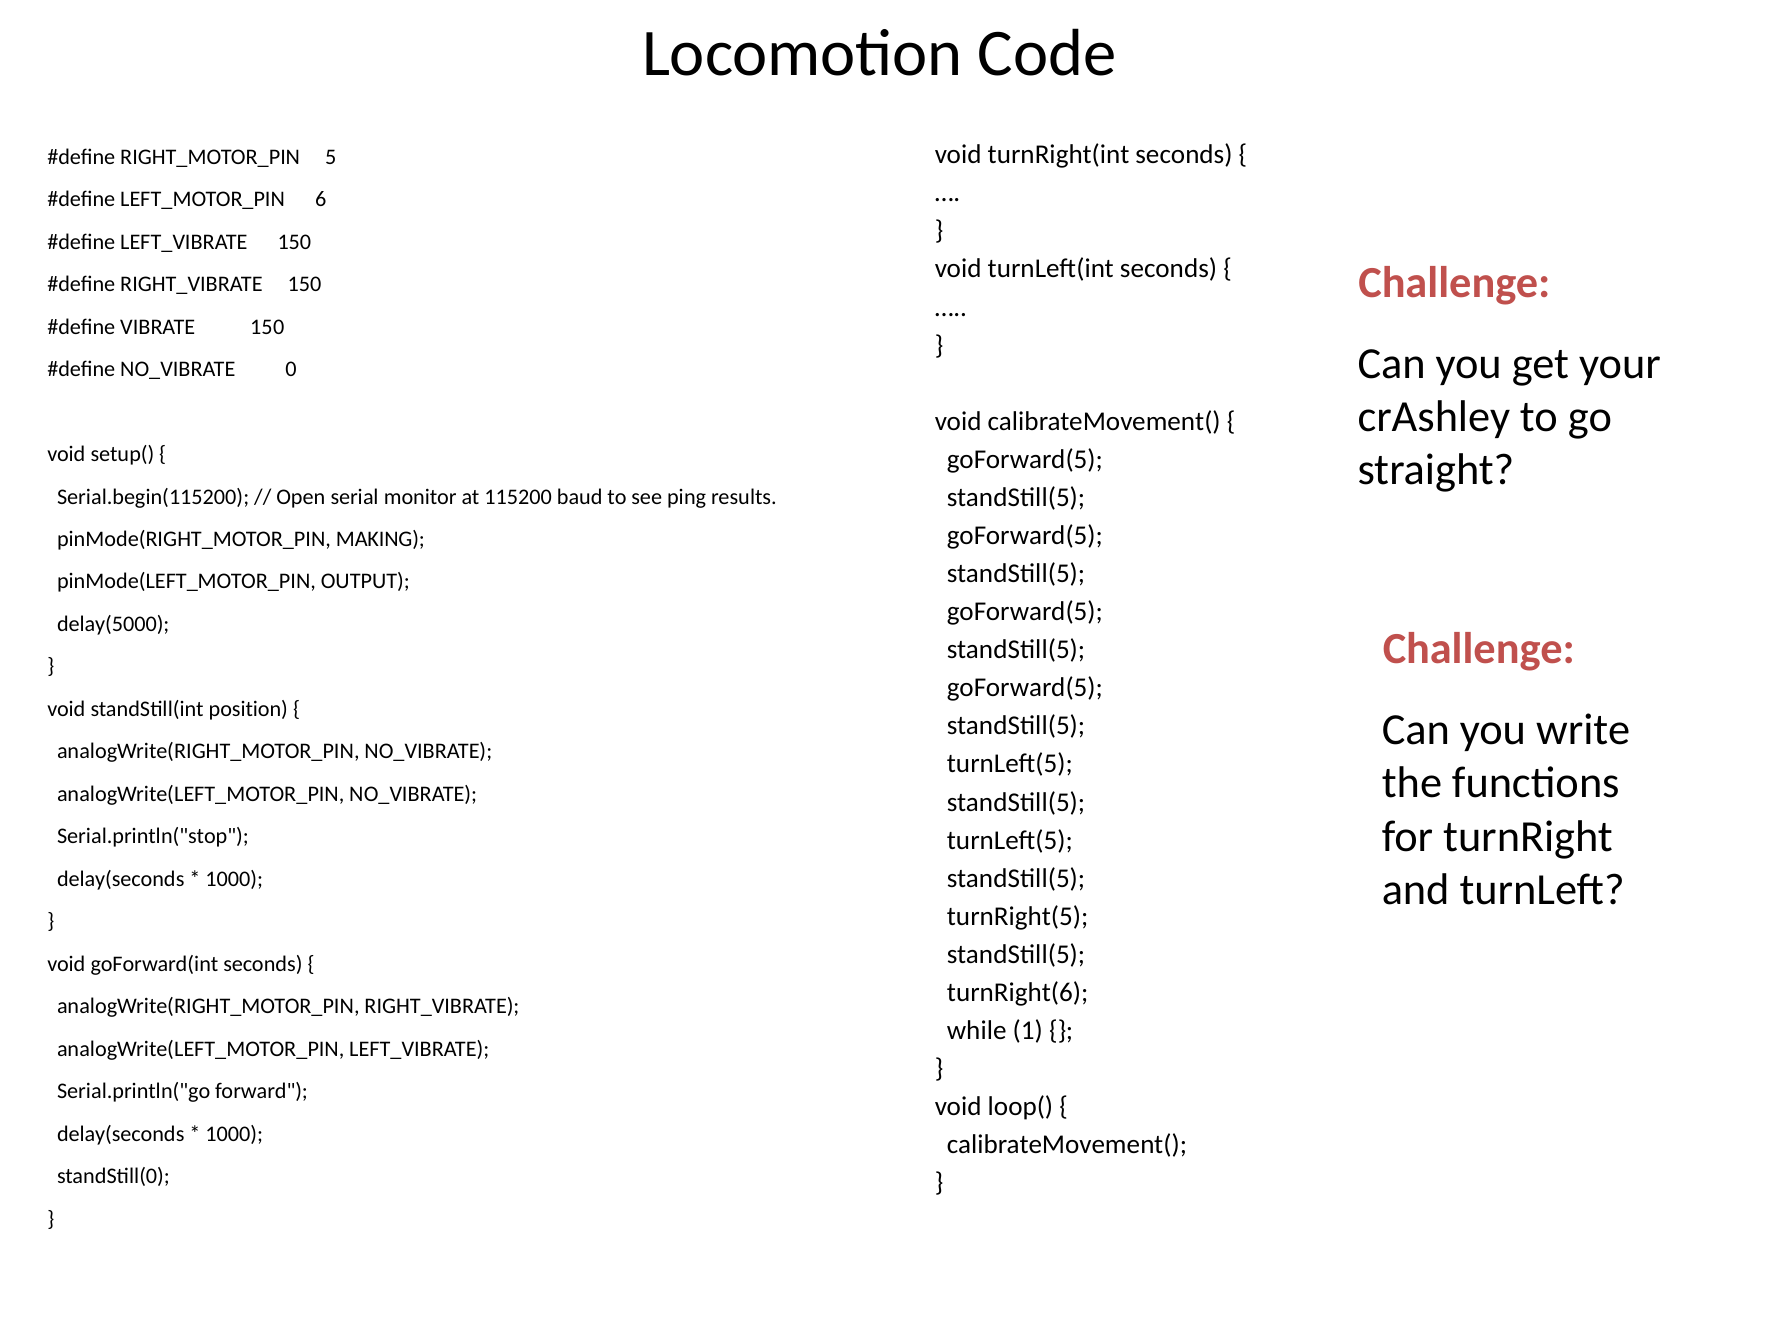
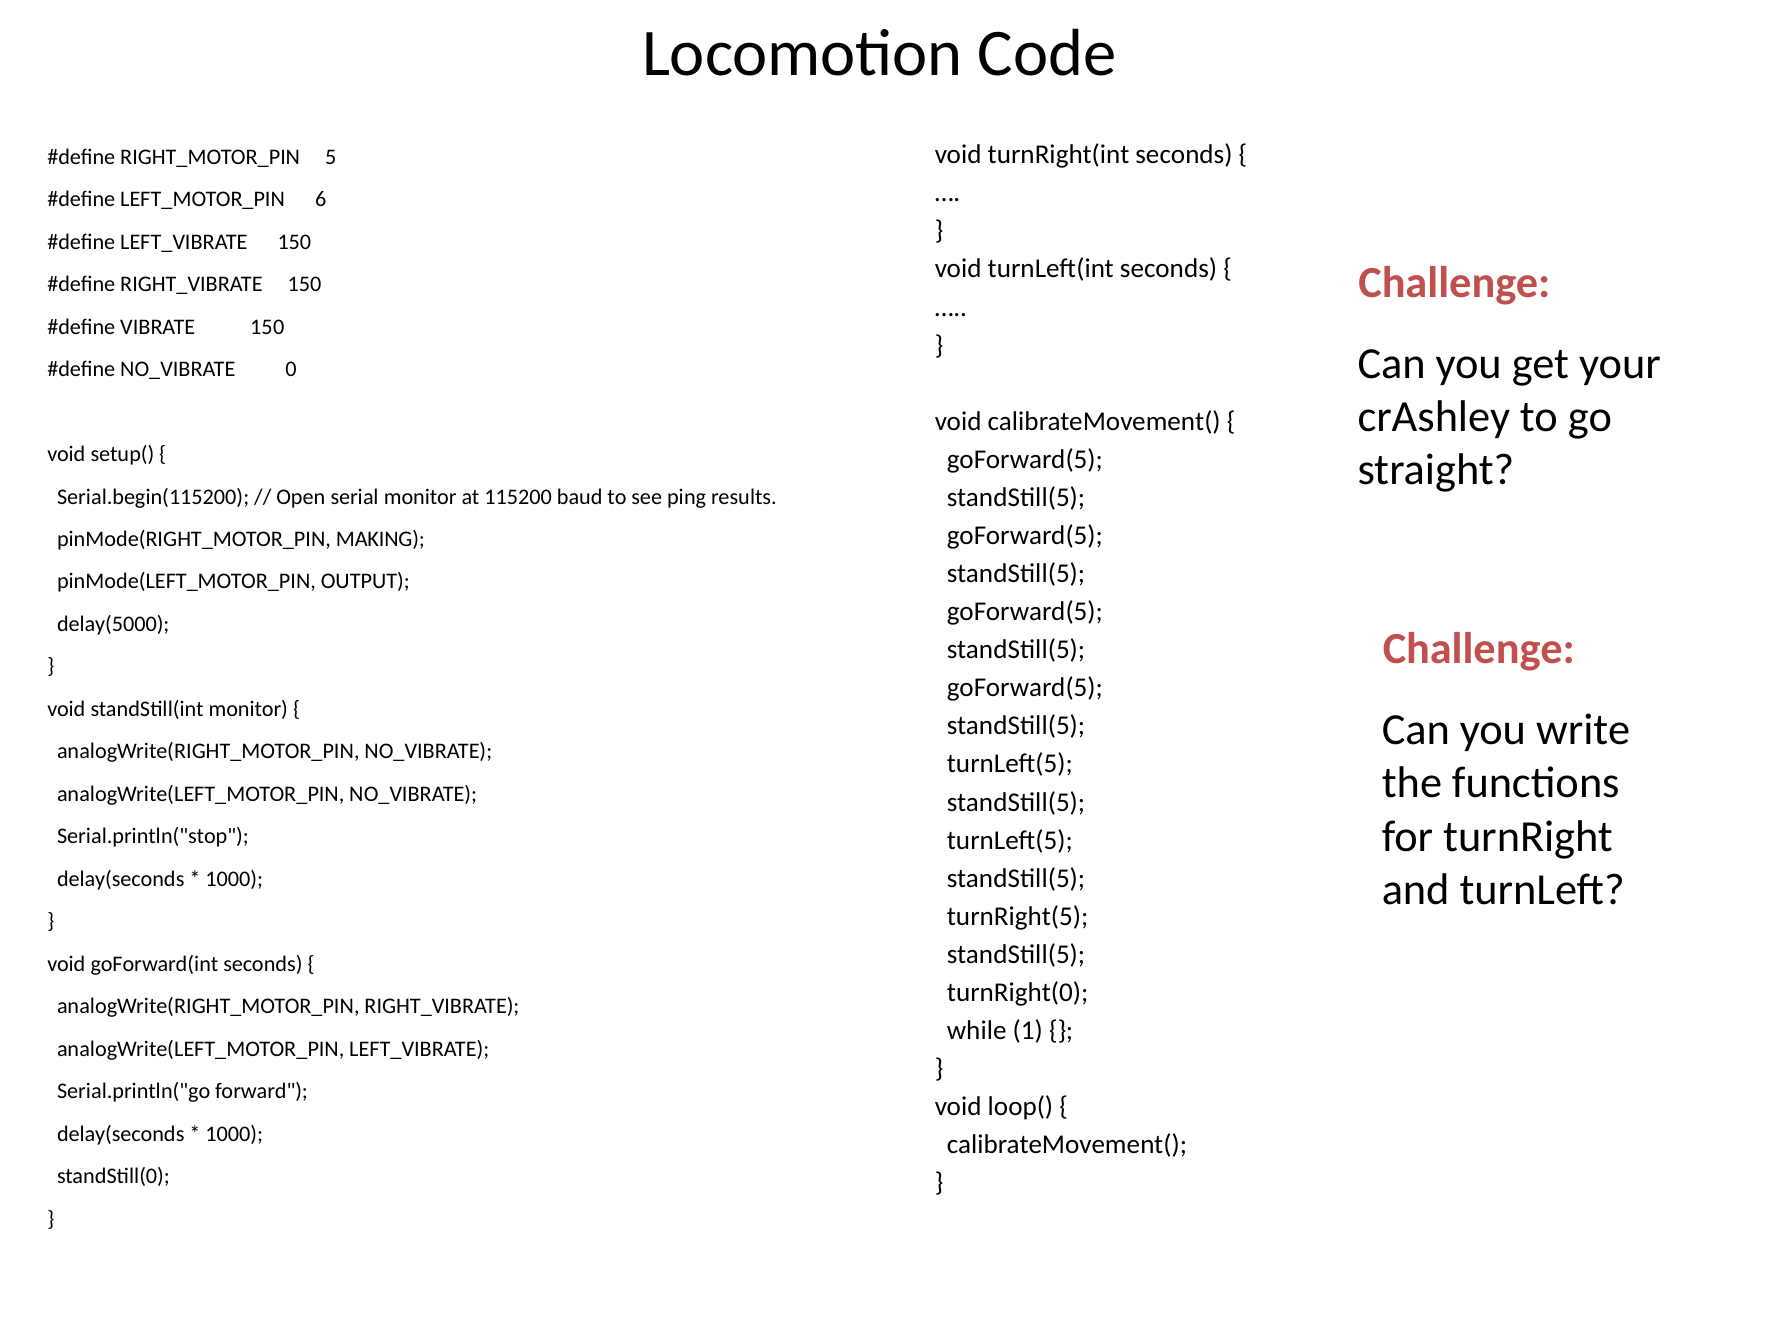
standStill(int position: position -> monitor (248, 709)
turnRight(6: turnRight(6 -> turnRight(0 (1018, 993)
